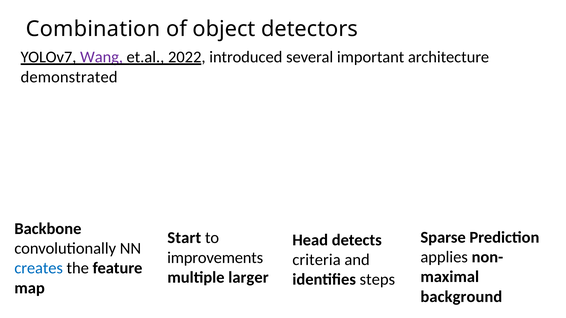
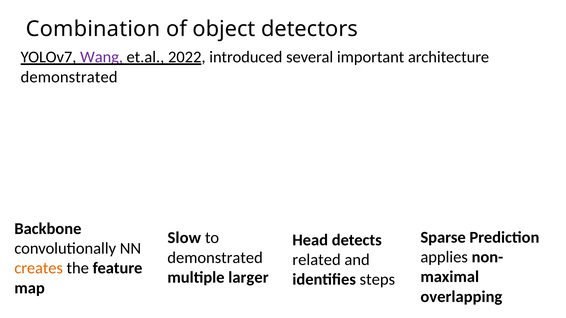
Start: Start -> Slow (184, 238)
improvements: improvements -> demonstrated (215, 258)
criteria: criteria -> related (317, 260)
creates colour: blue -> orange (39, 268)
background: background -> overlapping (461, 297)
